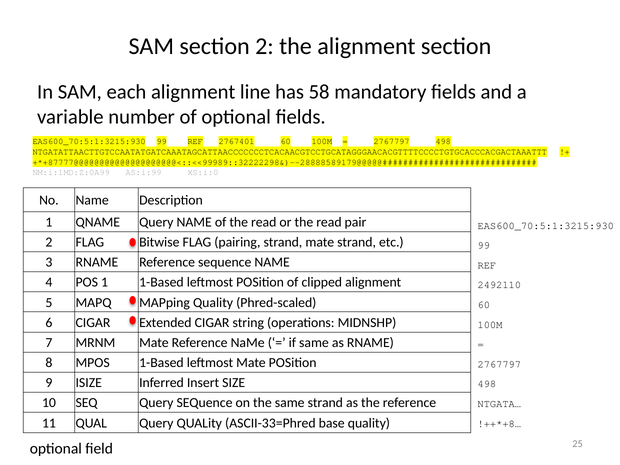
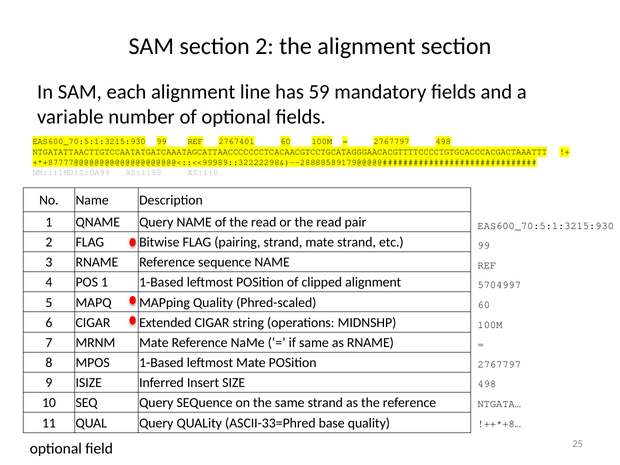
58: 58 -> 59 (319, 92)
2492110: 2492110 -> 5704997 (499, 285)
